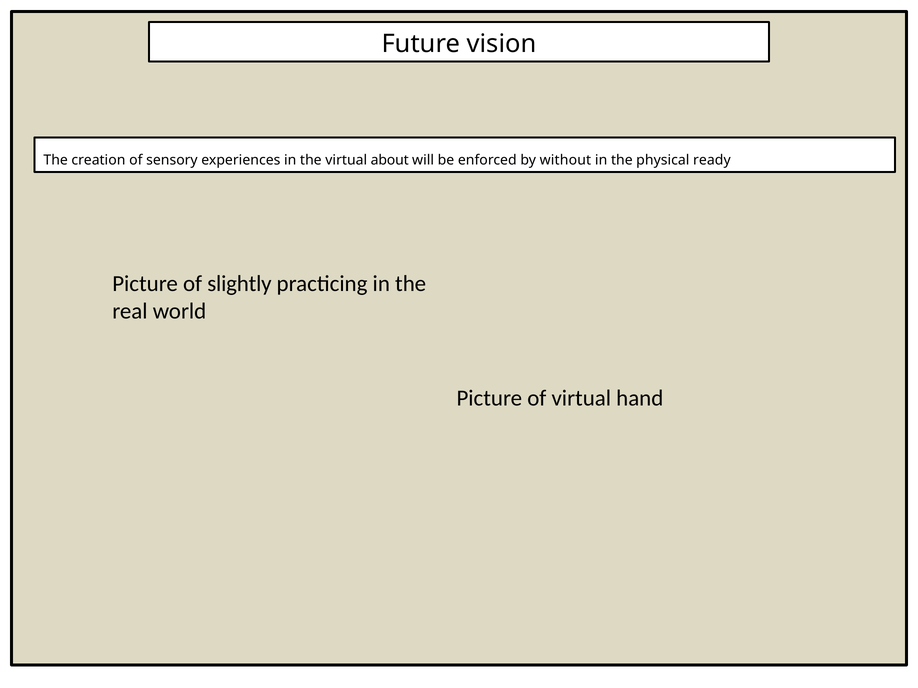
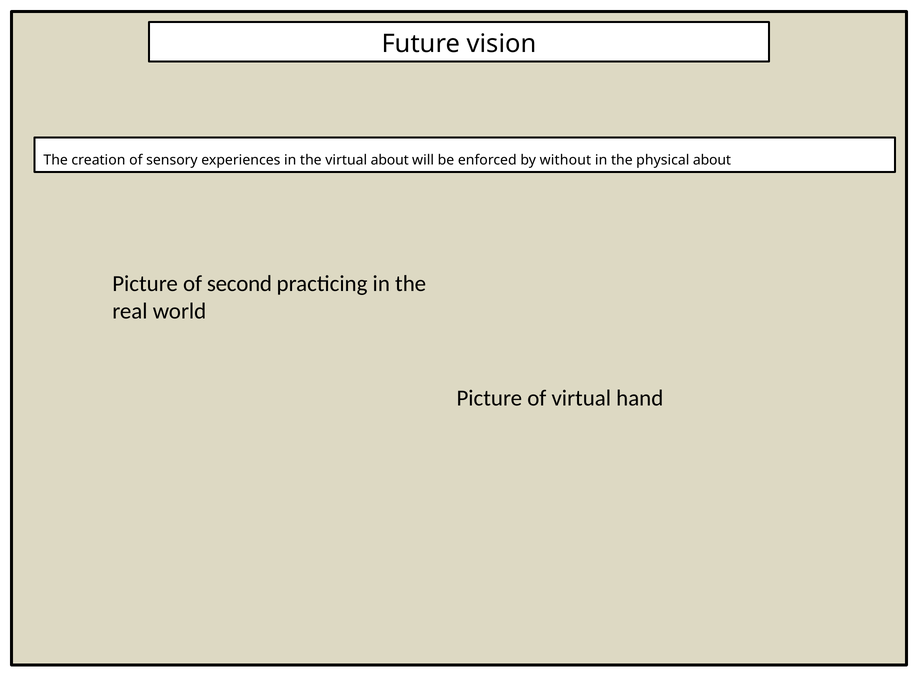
physical ready: ready -> about (712, 160)
slightly: slightly -> second (239, 284)
